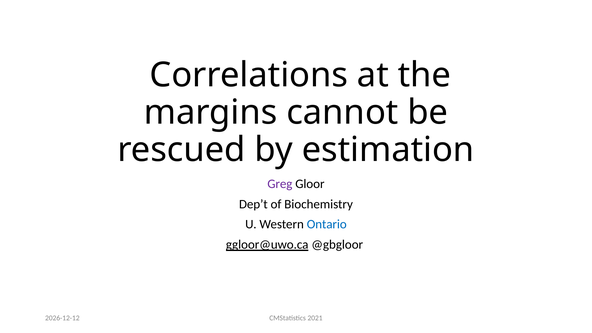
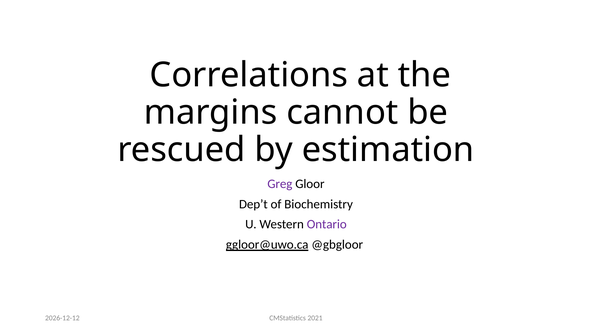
Ontario colour: blue -> purple (327, 224)
